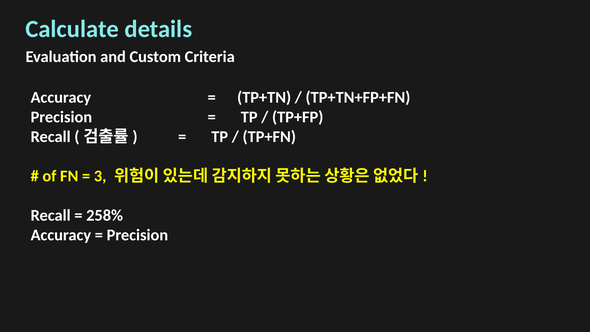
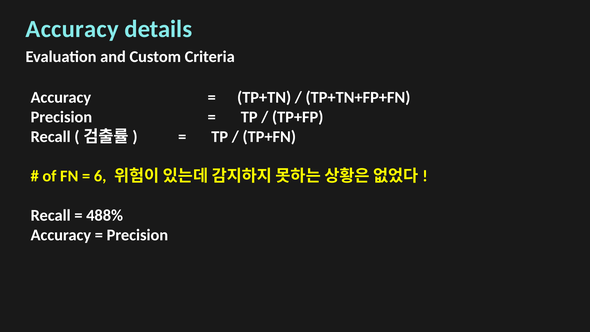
Calculate: Calculate -> Accuracy (72, 29)
3: 3 -> 6 (100, 176)
258%: 258% -> 488% (105, 215)
